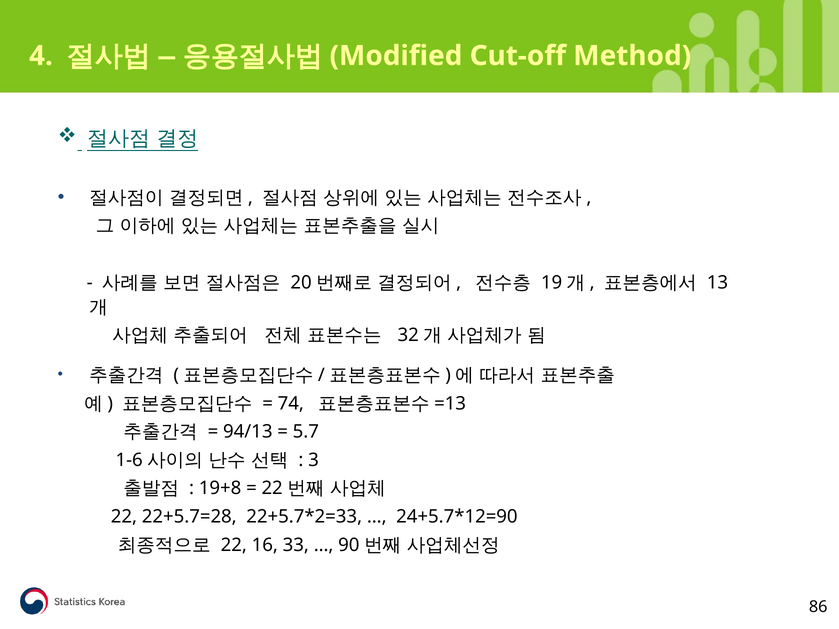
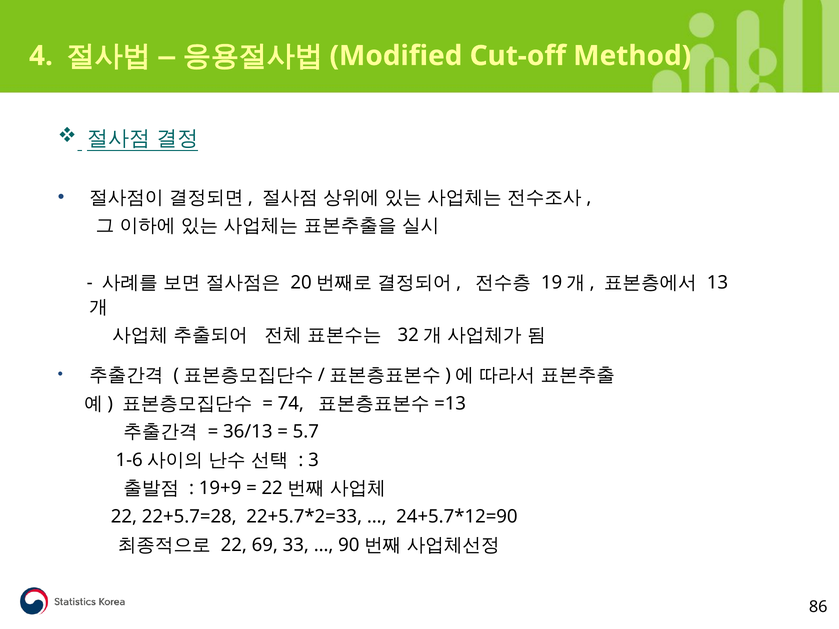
94/13: 94/13 -> 36/13 (248, 432)
19+8: 19+8 -> 19+9 (220, 488)
16: 16 -> 69 (265, 545)
